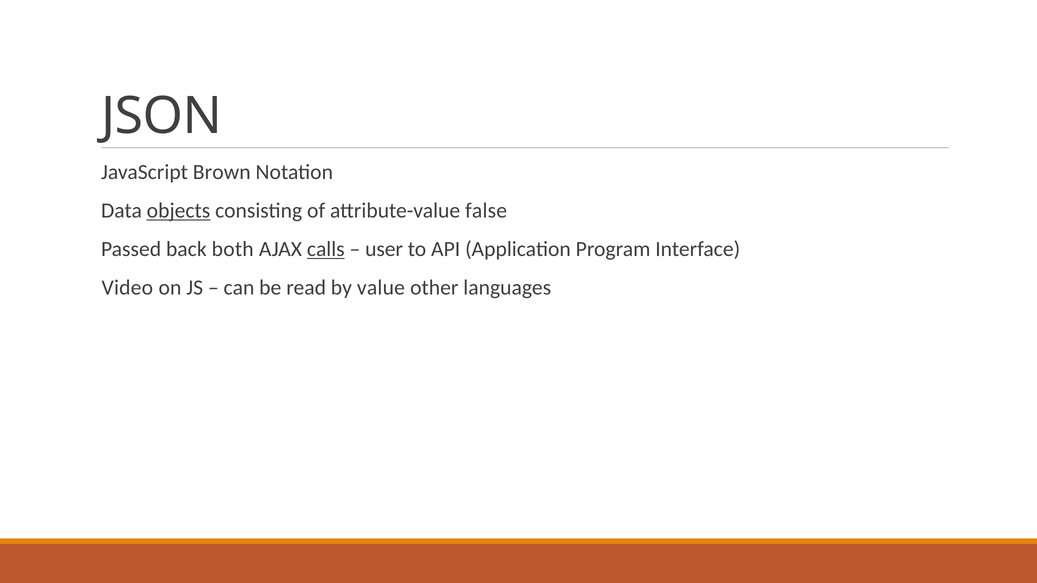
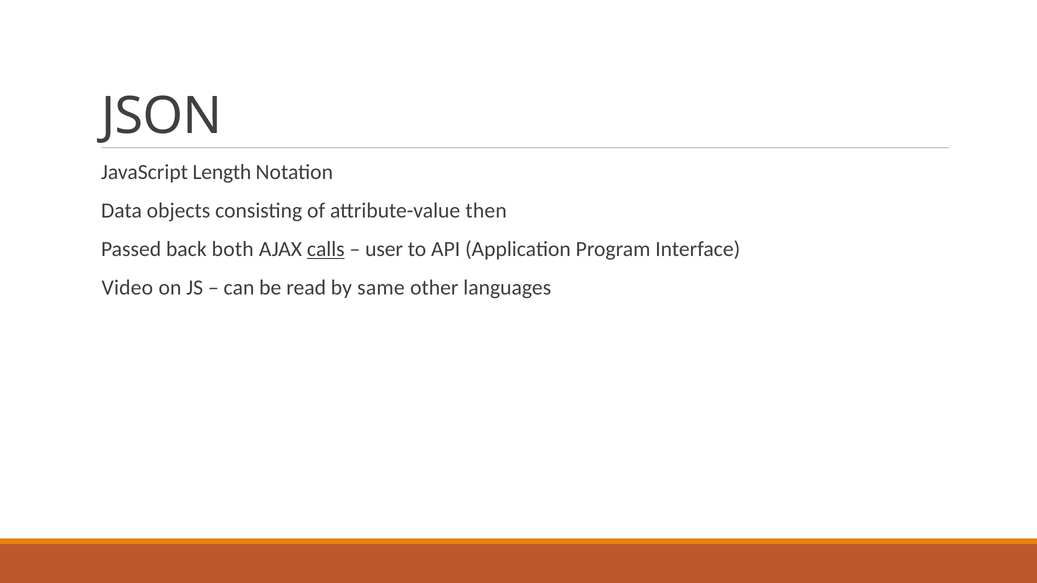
Brown: Brown -> Length (222, 172)
objects underline: present -> none (179, 211)
false: false -> then (486, 211)
value: value -> same (381, 288)
